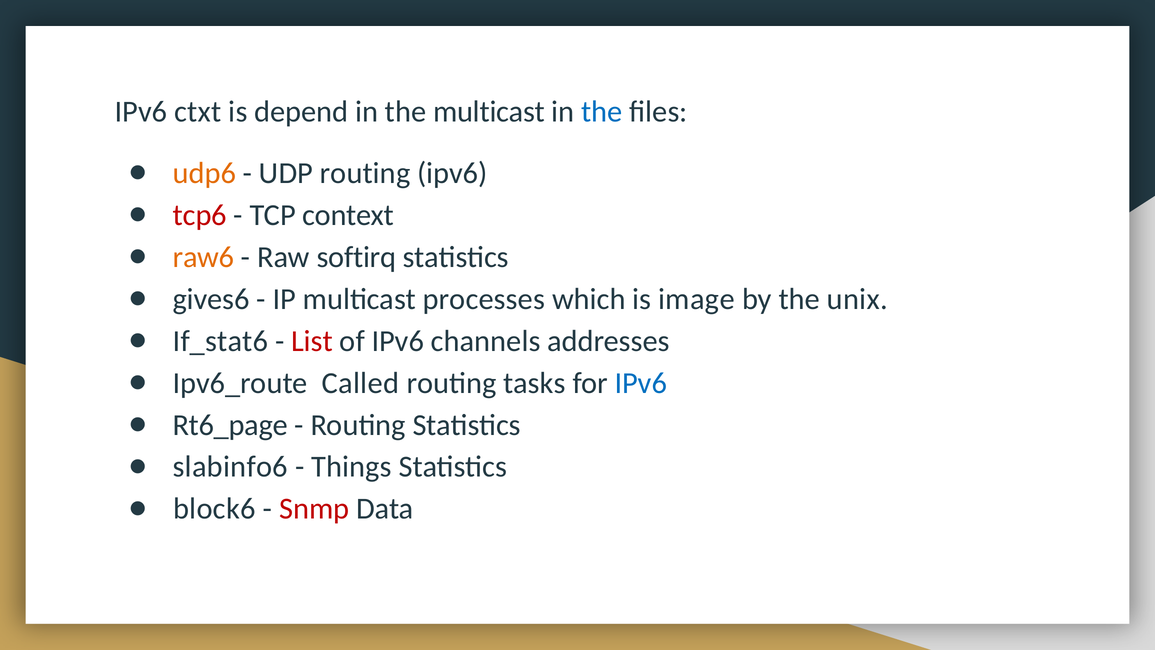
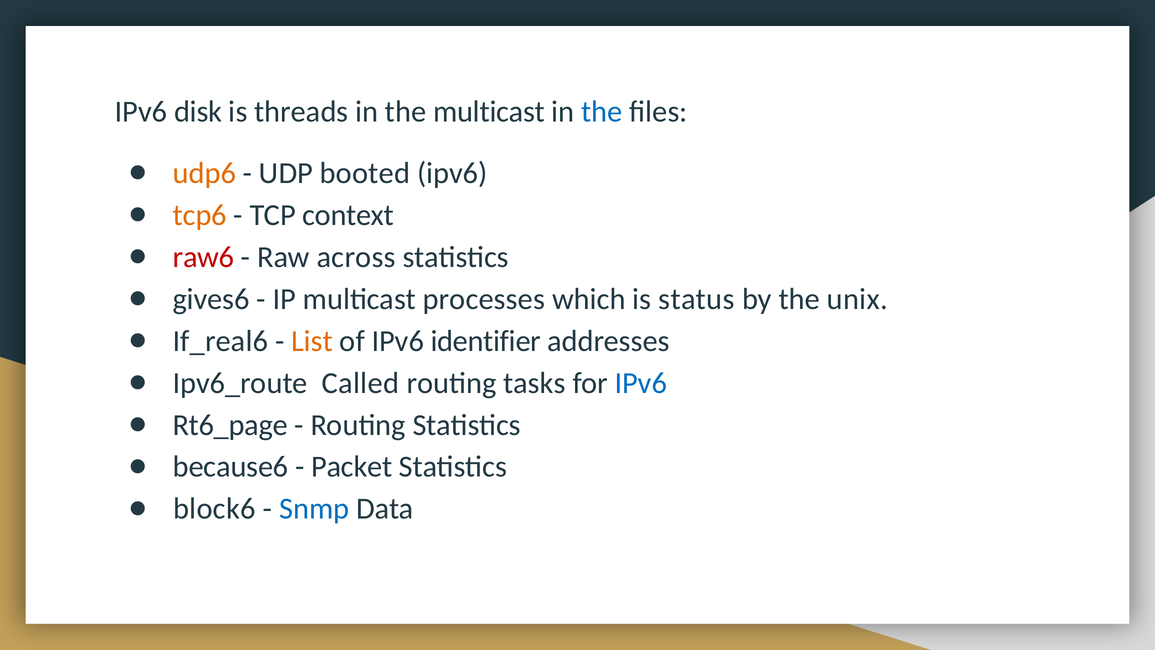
ctxt: ctxt -> disk (198, 112)
depend: depend -> threads (301, 112)
UDP routing: routing -> booted (365, 173)
tcp6 colour: red -> orange (200, 215)
raw6 colour: orange -> red (204, 257)
softirq: softirq -> across (356, 257)
image: image -> status (696, 299)
If_stat6: If_stat6 -> If_real6 (220, 341)
List colour: red -> orange (312, 341)
channels: channels -> identifier (486, 341)
slabinfo6: slabinfo6 -> because6 (231, 467)
Things: Things -> Packet (352, 467)
Snmp colour: red -> blue (314, 509)
